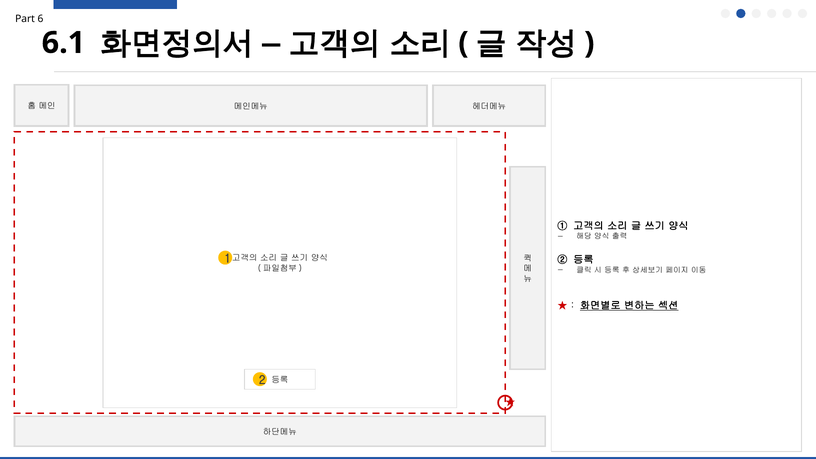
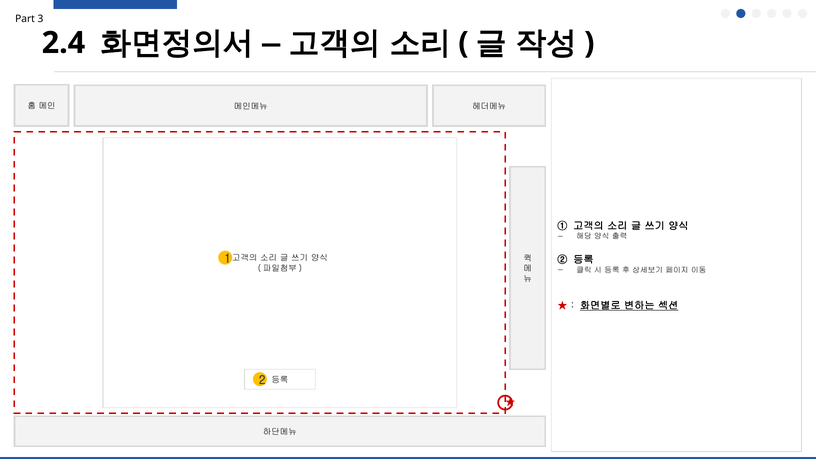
6: 6 -> 3 (41, 19)
6.1: 6.1 -> 2.4 (63, 43)
